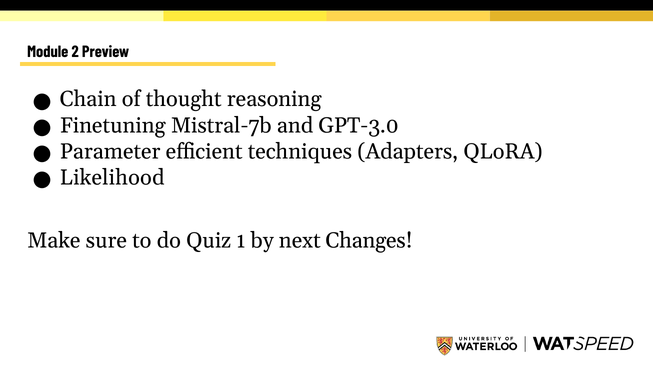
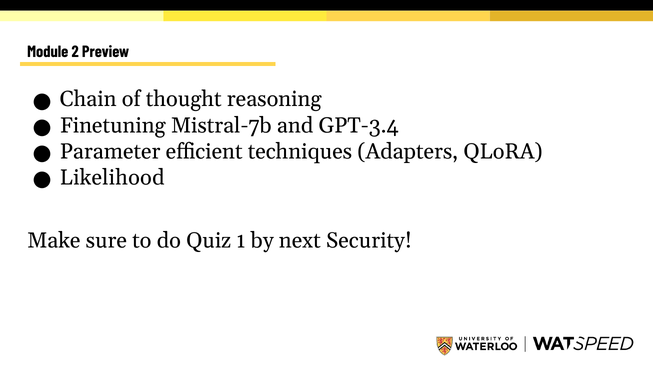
GPT-3.0: GPT-3.0 -> GPT-3.4 (359, 125)
Changes: Changes -> Security (369, 241)
